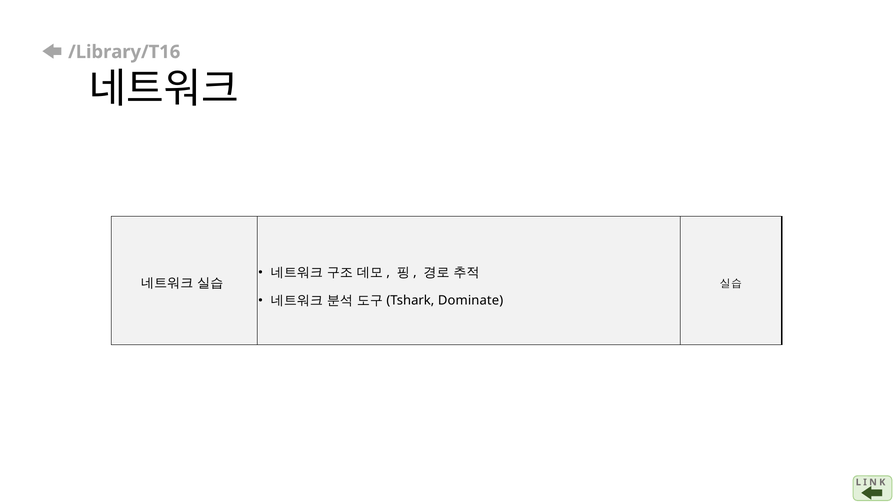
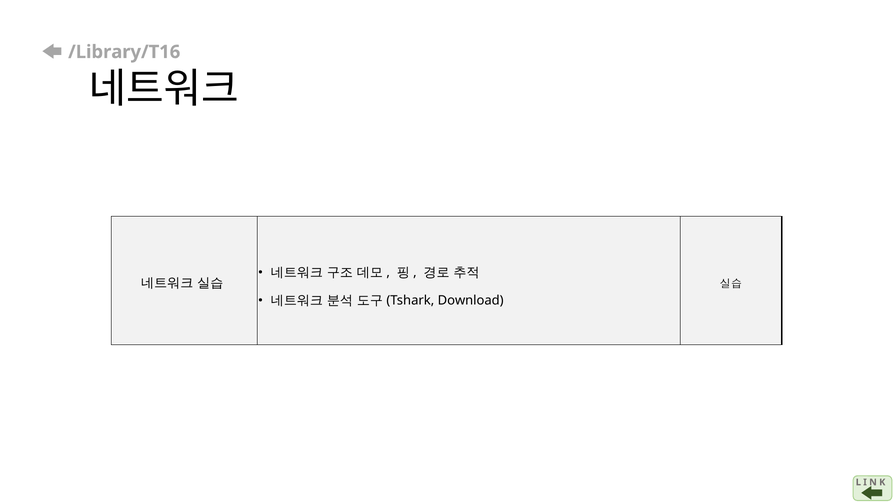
Dominate: Dominate -> Download (471, 301)
